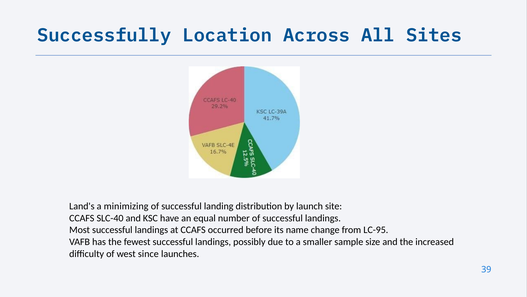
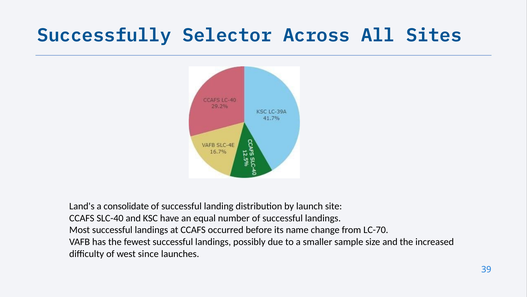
Location: Location -> Selector (227, 35)
minimizing: minimizing -> consolidate (126, 206)
LC-95: LC-95 -> LC-70 (376, 230)
